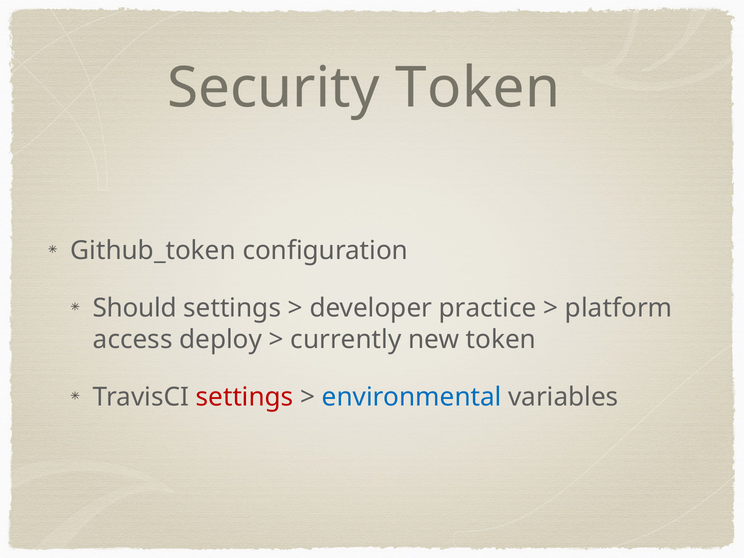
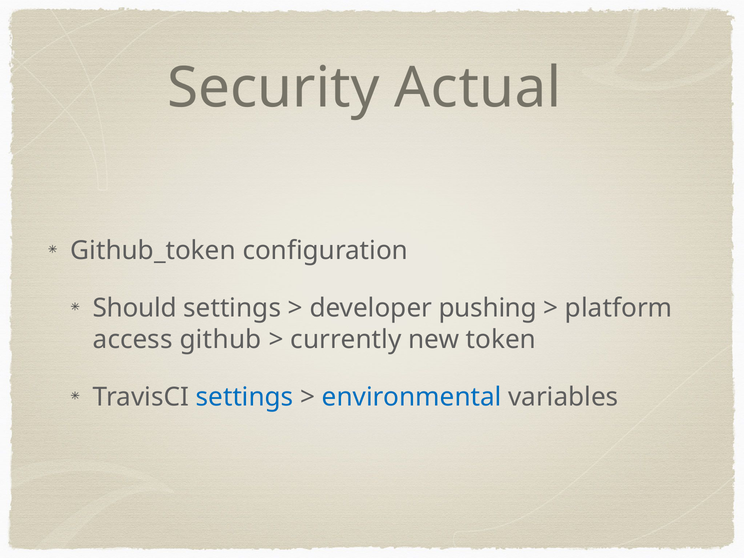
Security Token: Token -> Actual (478, 88)
practice: practice -> pushing (488, 308)
deploy: deploy -> github (221, 339)
settings colour: red -> blue (245, 397)
